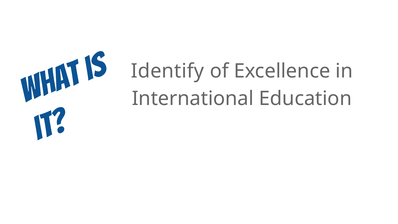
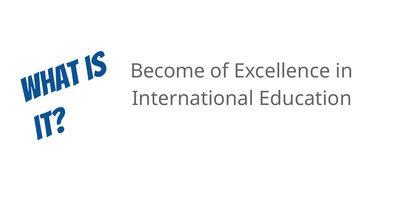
Identify: Identify -> Become (168, 71)
